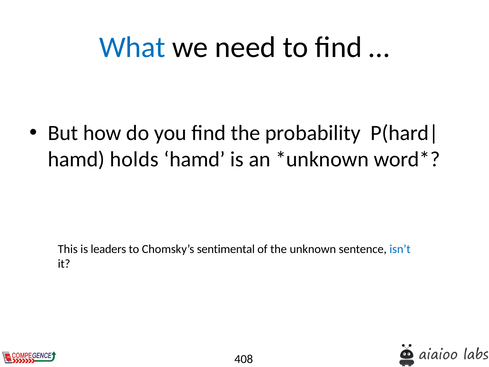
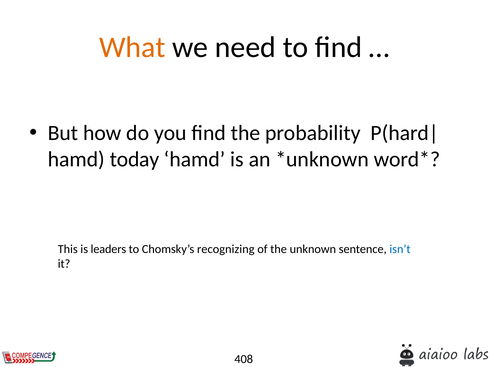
What colour: blue -> orange (132, 47)
holds: holds -> today (135, 159)
sentimental: sentimental -> recognizing (226, 249)
